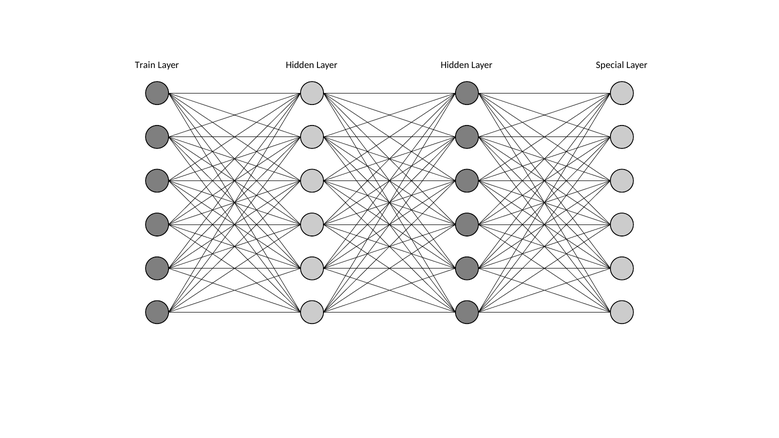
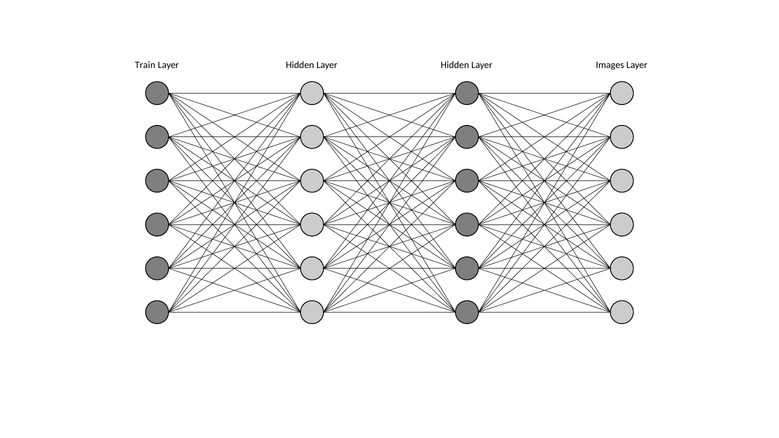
Special: Special -> Images (610, 65)
